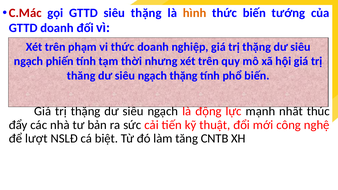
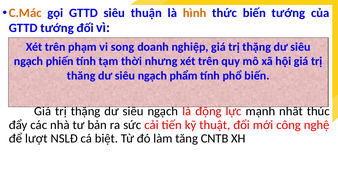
C.Mác colour: red -> orange (25, 13)
siêu thặng: thặng -> thuận (146, 13)
GTTD doanh: doanh -> tướng (57, 28)
vi thức: thức -> song (123, 47)
ngạch thặng: thặng -> phẩm (184, 76)
